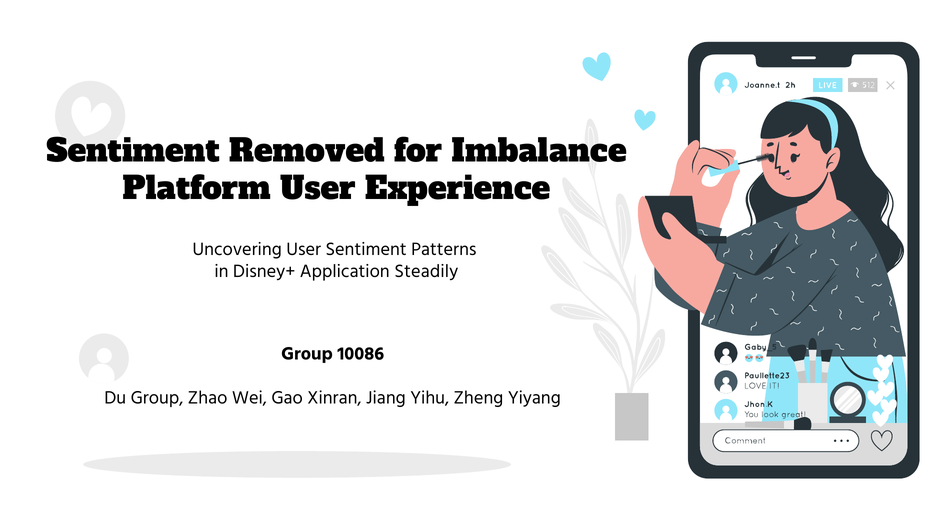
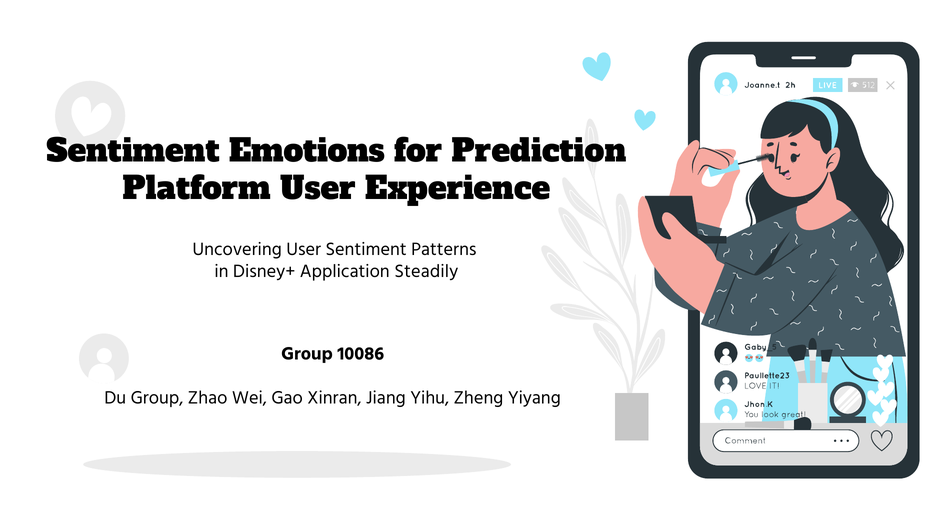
Removed: Removed -> Emotions (307, 151)
Imbalance: Imbalance -> Prediction (539, 151)
